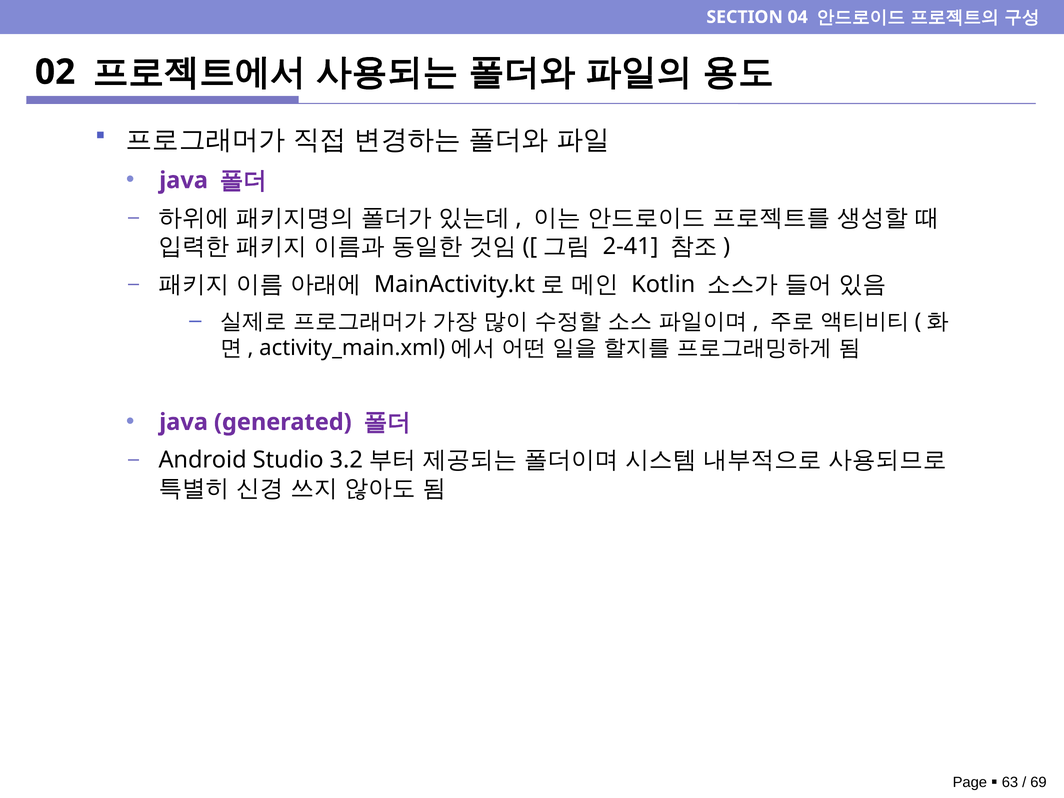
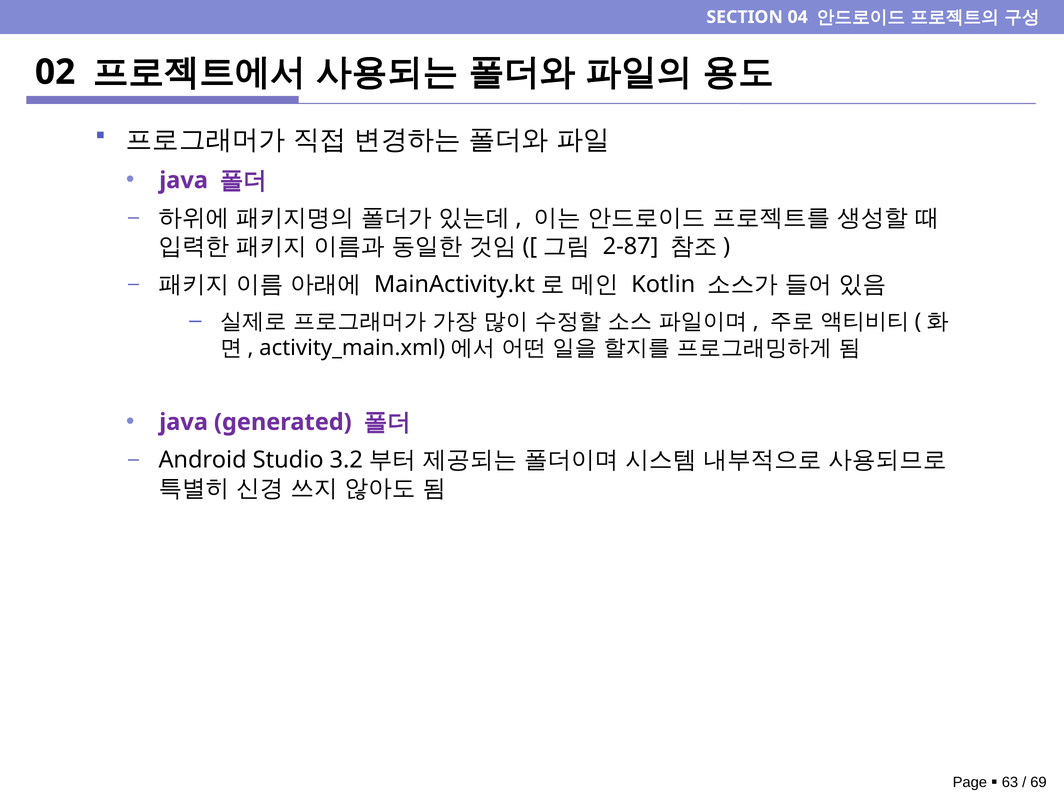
2-41: 2-41 -> 2-87 (631, 247)
